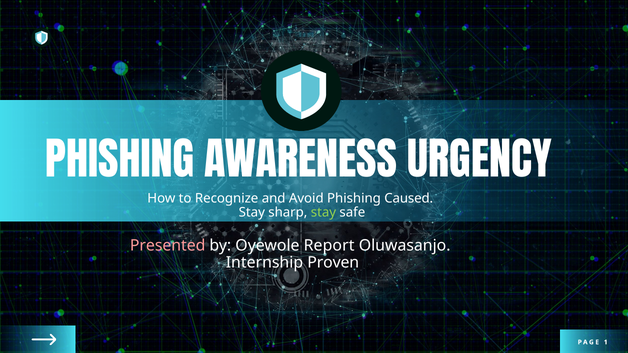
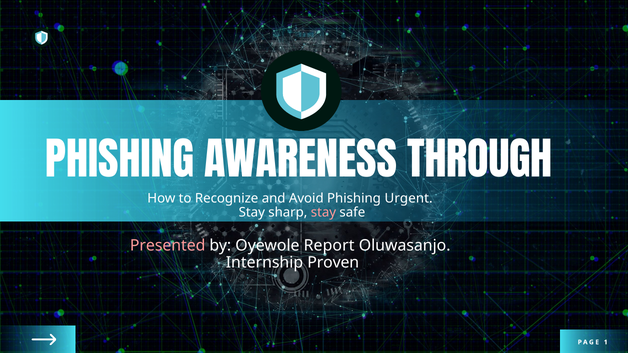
URGENCY: URGENCY -> THROUGH (480, 162)
Caused: Caused -> Urgent (409, 199)
stay colour: light green -> pink (323, 213)
